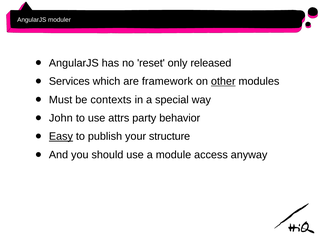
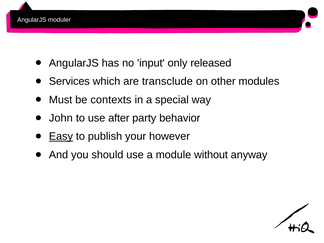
reset: reset -> input (151, 63)
framework: framework -> transclude (167, 81)
other underline: present -> none (223, 81)
attrs: attrs -> after (119, 118)
structure: structure -> however (169, 136)
access: access -> without (211, 155)
